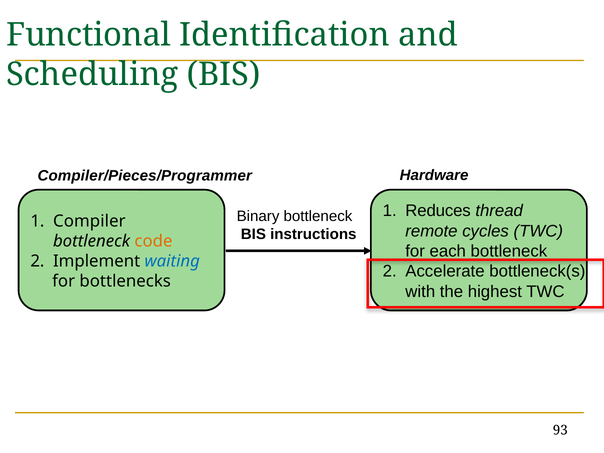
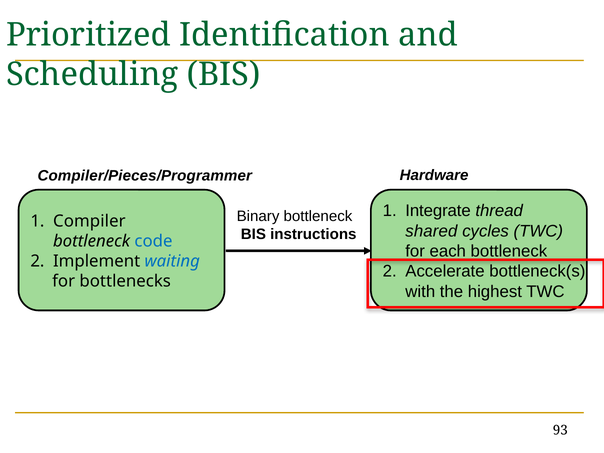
Functional: Functional -> Prioritized (88, 35)
Reduces: Reduces -> Integrate (438, 211)
remote: remote -> shared (431, 231)
code colour: orange -> blue (153, 241)
